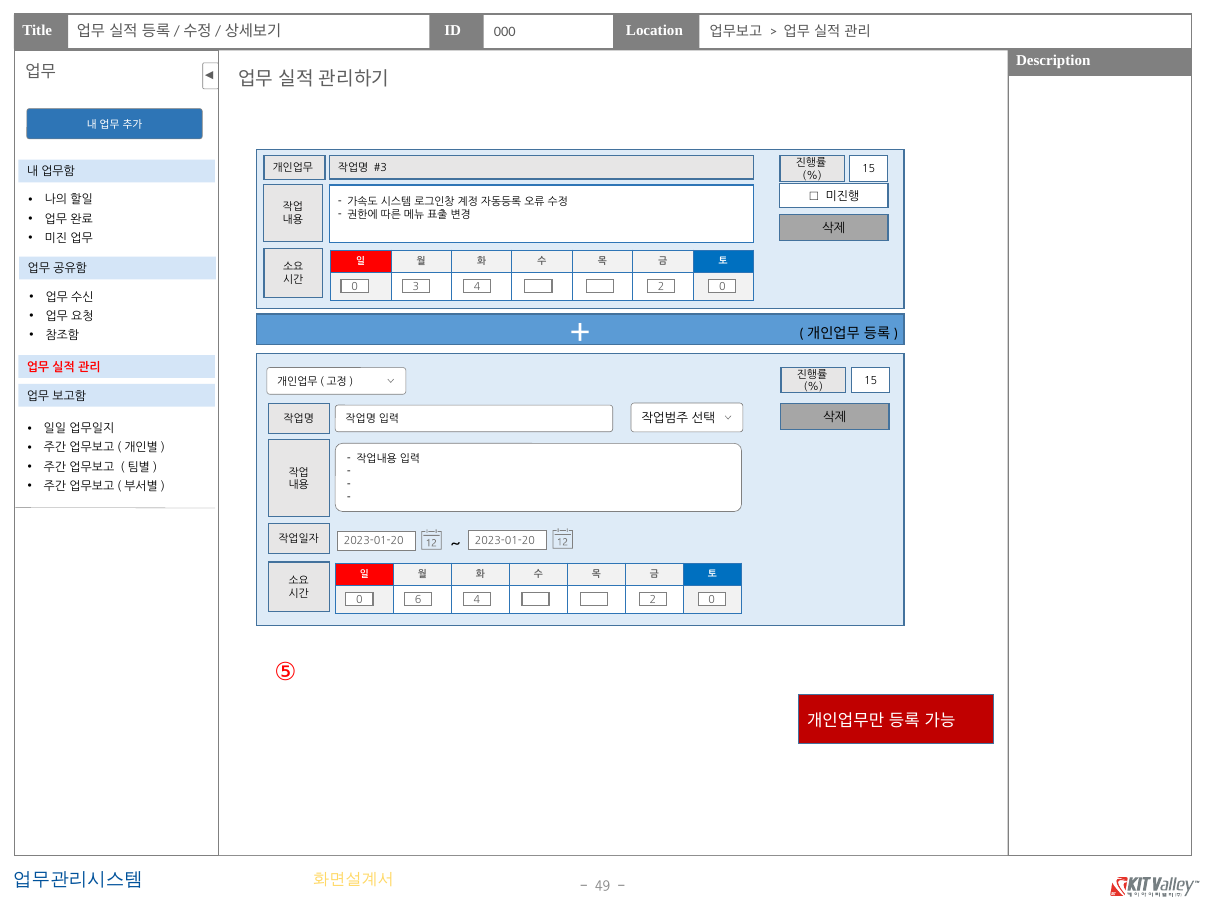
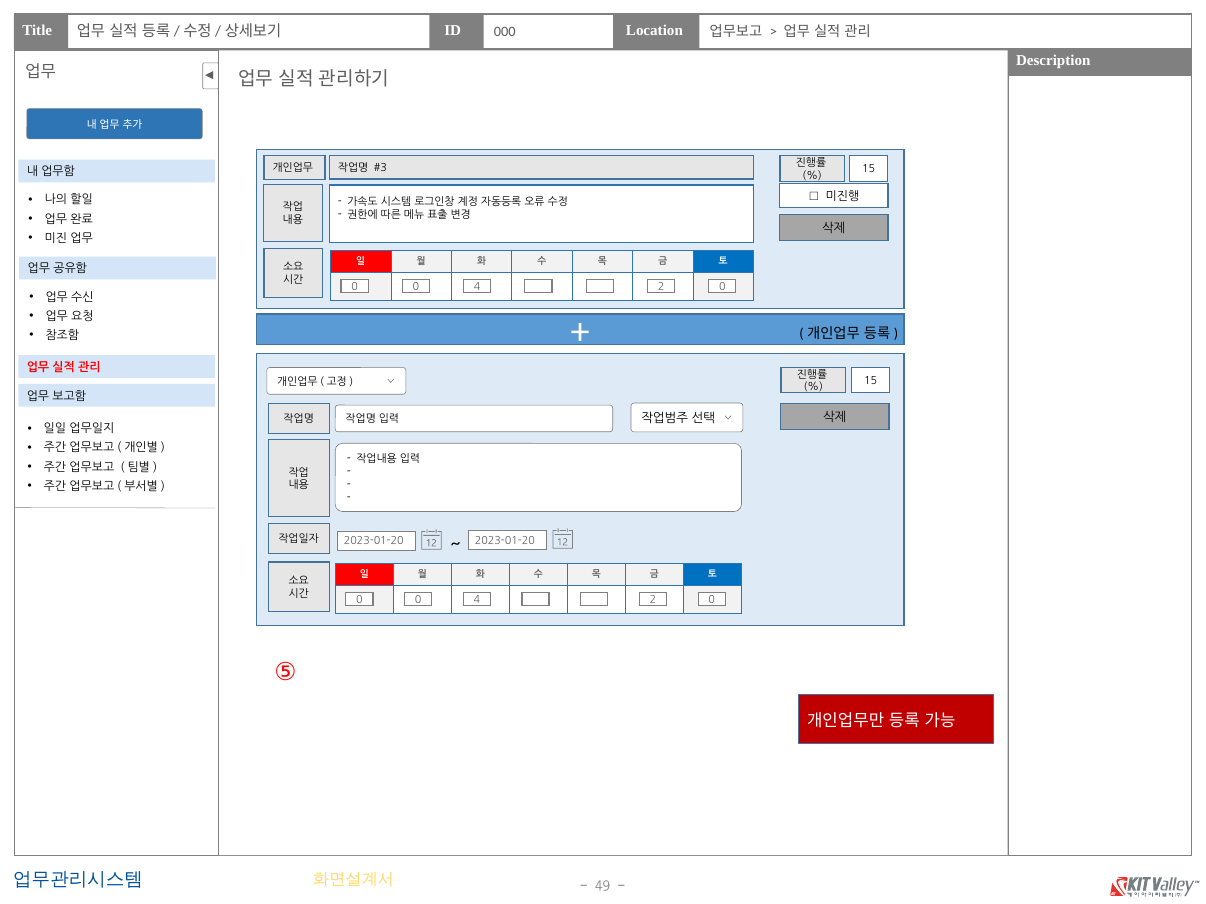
3: 3 -> 0 (416, 287)
6: 6 -> 0 (418, 600)
